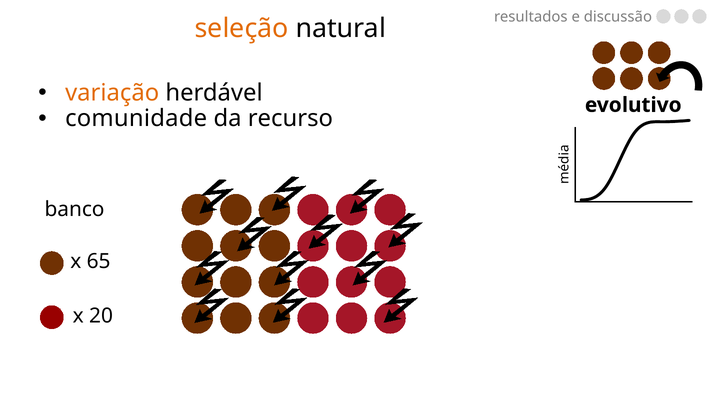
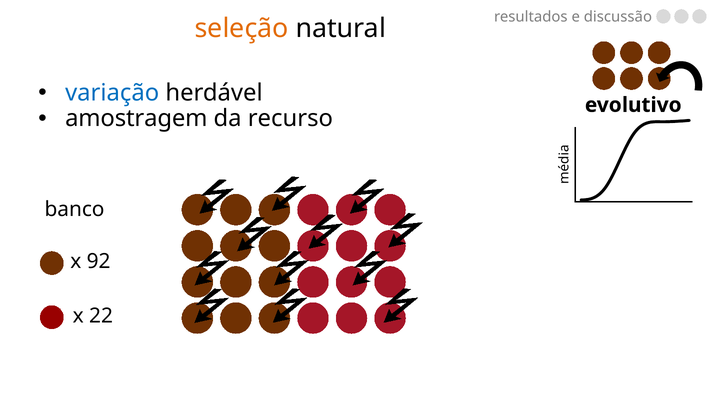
variação colour: orange -> blue (112, 93)
comunidade: comunidade -> amostragem (136, 119)
65: 65 -> 92 (99, 261)
20: 20 -> 22 (101, 316)
